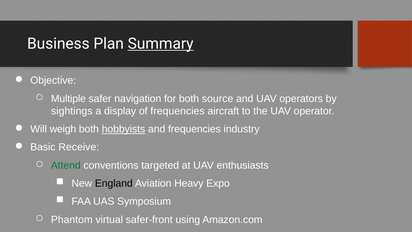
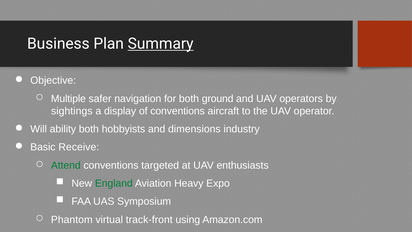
source: source -> ground (218, 99)
of frequencies: frequencies -> conventions (178, 111)
weigh: weigh -> ability (63, 129)
hobbyists underline: present -> none (123, 129)
and frequencies: frequencies -> dimensions (194, 129)
England colour: black -> green (114, 183)
safer-front: safer-front -> track-front (149, 219)
